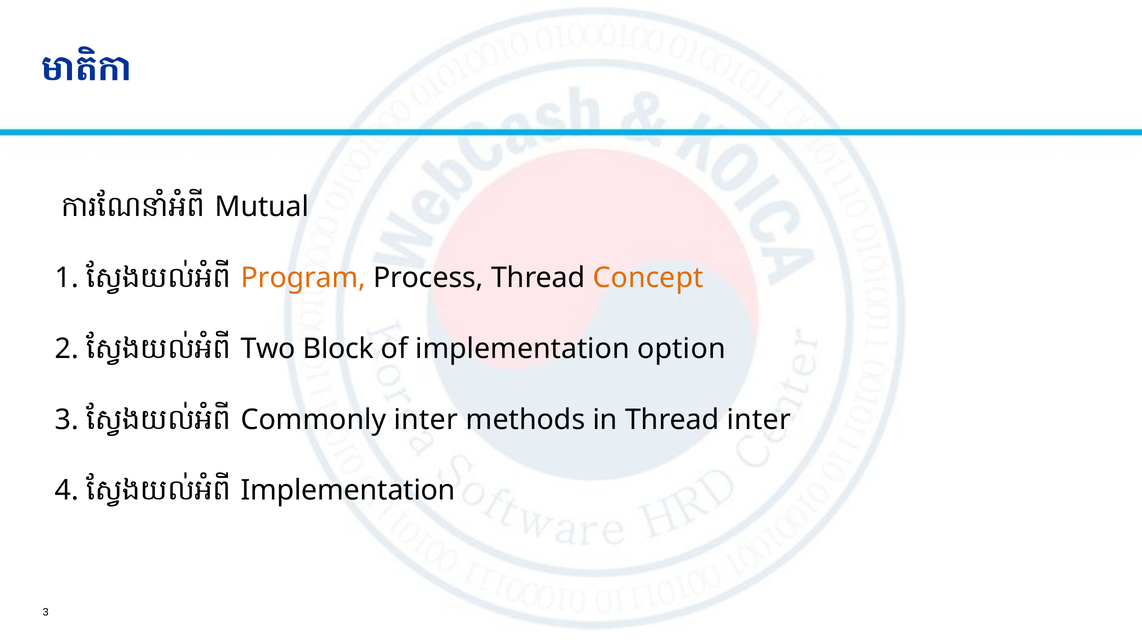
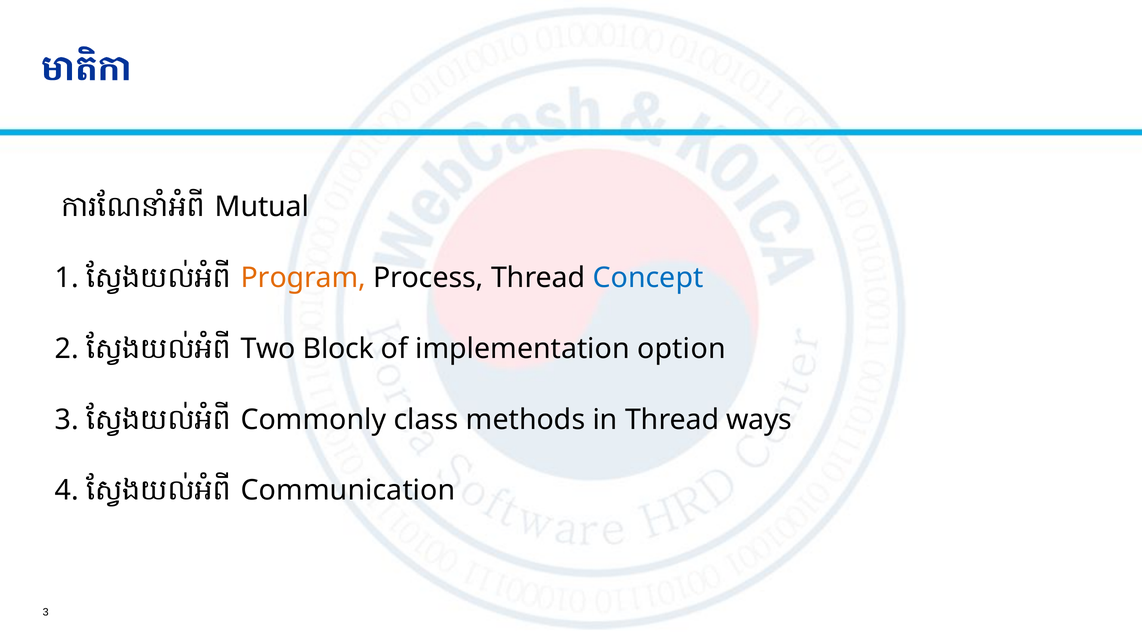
Concept colour: orange -> blue (648, 278)
Commonly inter: inter -> class (426, 420)
Thread inter: inter -> ways (759, 420)
Implementation: Implementation -> Communication (348, 491)
